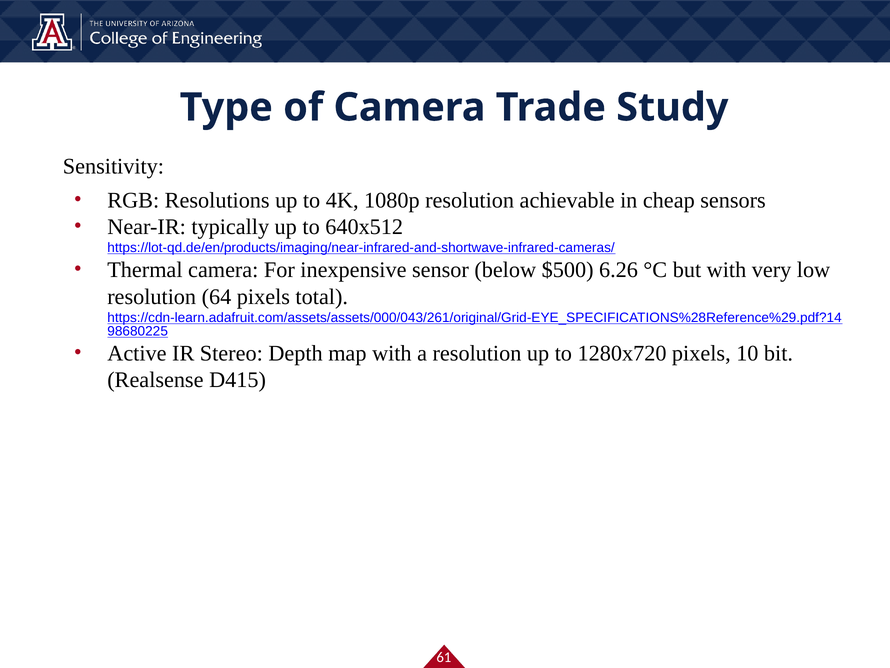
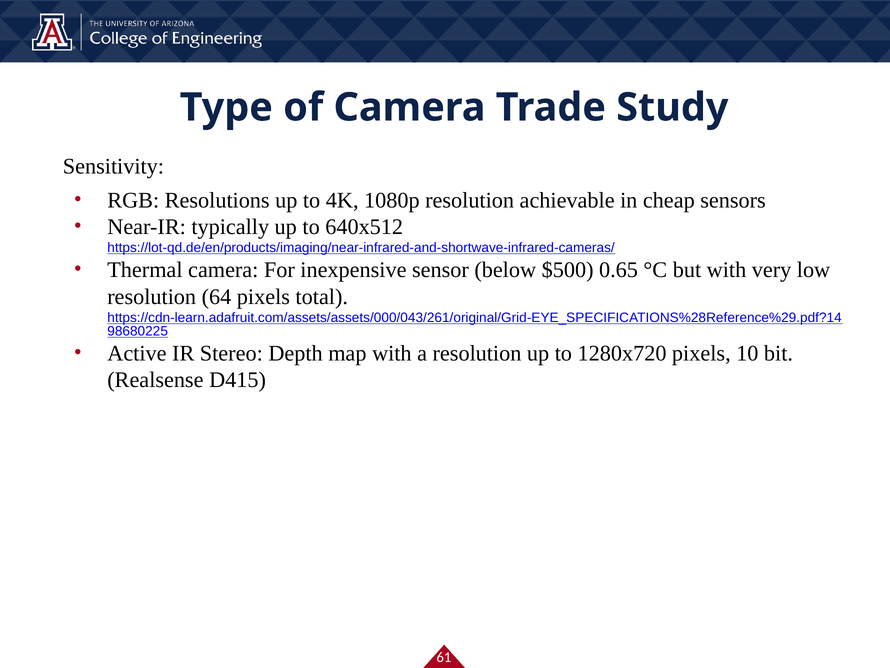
6.26: 6.26 -> 0.65 (619, 270)
